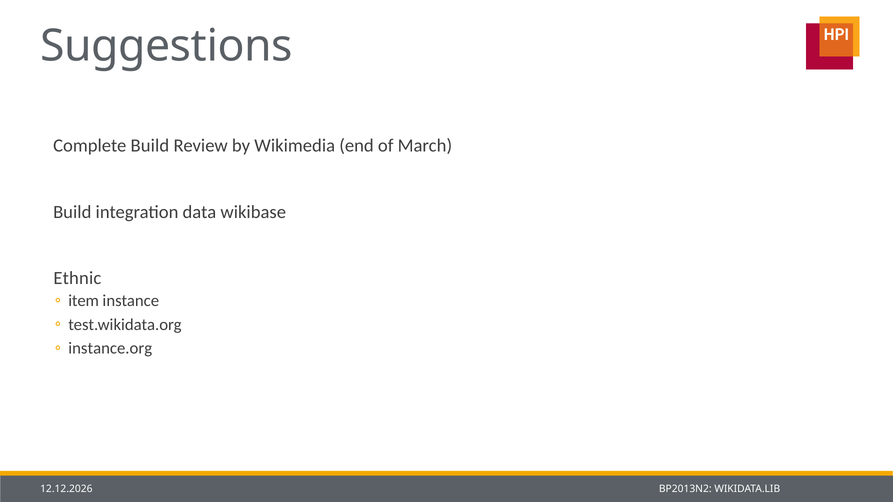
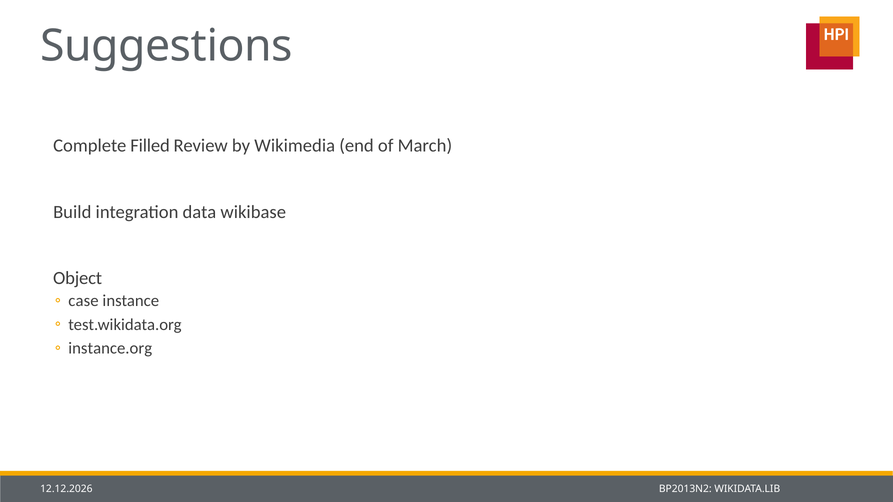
Complete Build: Build -> Filled (150, 146)
Ethnic: Ethnic -> Object (78, 278)
item: item -> case (83, 301)
